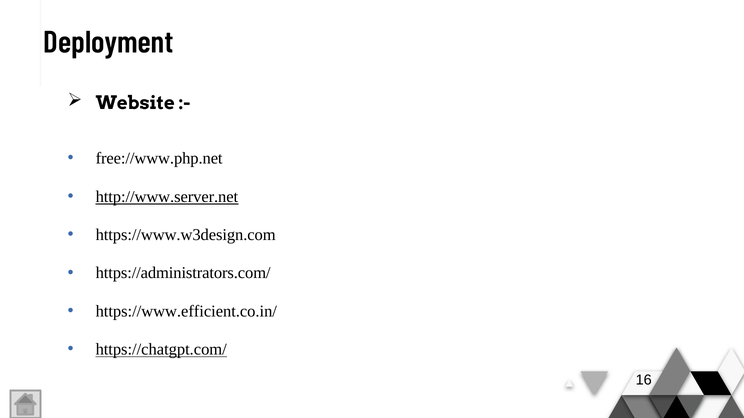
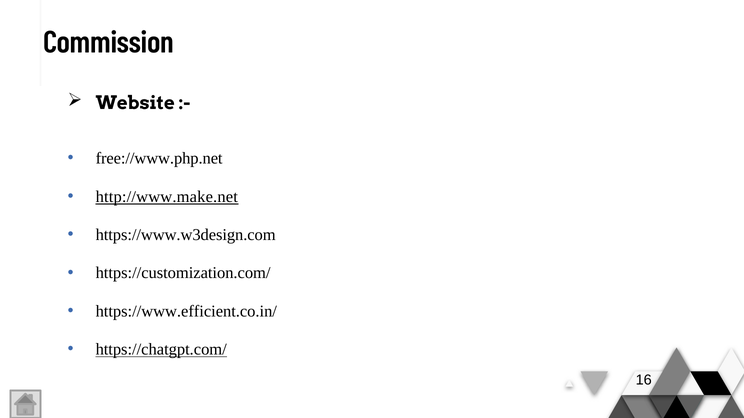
Deployment: Deployment -> Commission (109, 43)
http://www.server.net: http://www.server.net -> http://www.make.net (167, 197)
https://administrators.com/: https://administrators.com/ -> https://customization.com/ (183, 273)
